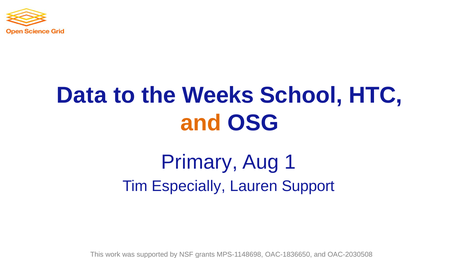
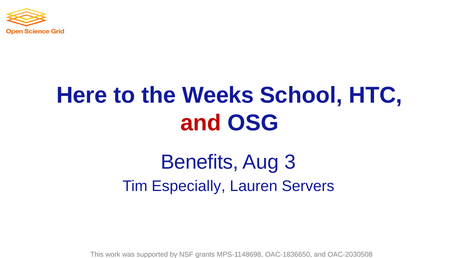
Data: Data -> Here (82, 95)
and colour: orange -> red (201, 123)
Primary: Primary -> Benefits (200, 162)
1: 1 -> 3 (290, 162)
Support: Support -> Servers (308, 186)
